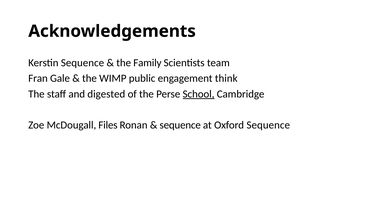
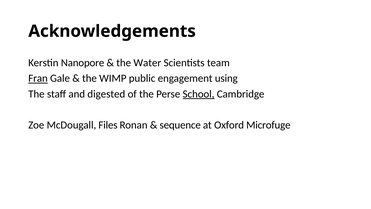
Kerstin Sequence: Sequence -> Nanopore (83, 63)
Family: Family -> Water (147, 63)
Fran underline: none -> present (38, 78)
think: think -> using (226, 78)
Oxford Sequence: Sequence -> Microfuge (268, 125)
